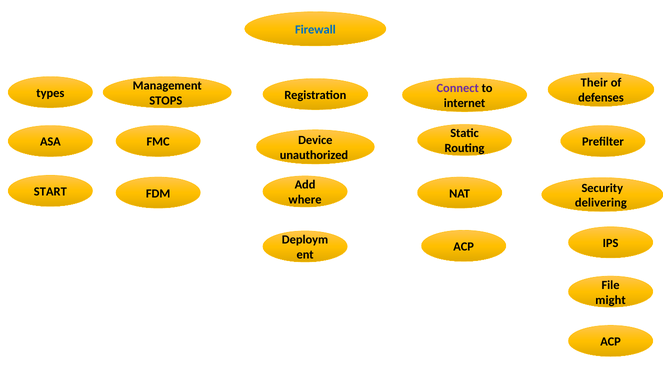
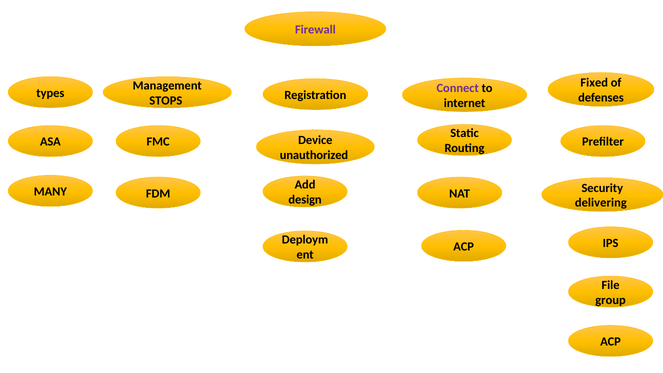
Firewall colour: blue -> purple (315, 30)
Their: Their -> Fixed (594, 83)
START: START -> MANY (50, 192)
where: where -> design (305, 200)
might: might -> group (611, 300)
